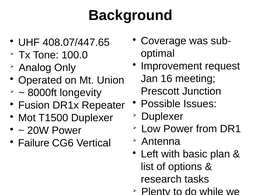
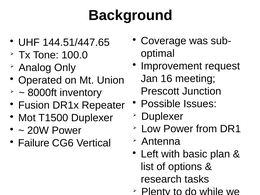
408.07/447.65: 408.07/447.65 -> 144.51/447.65 (76, 42)
longevity: longevity -> inventory (81, 93)
